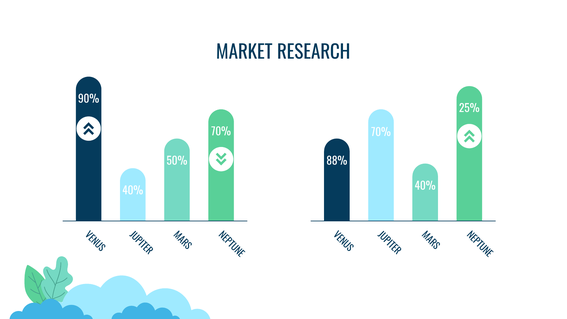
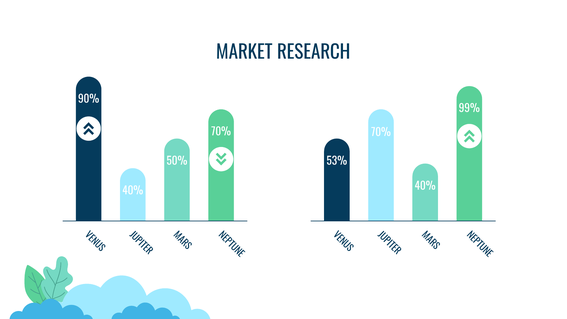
25%: 25% -> 99% (469, 109)
88%: 88% -> 53% (337, 161)
